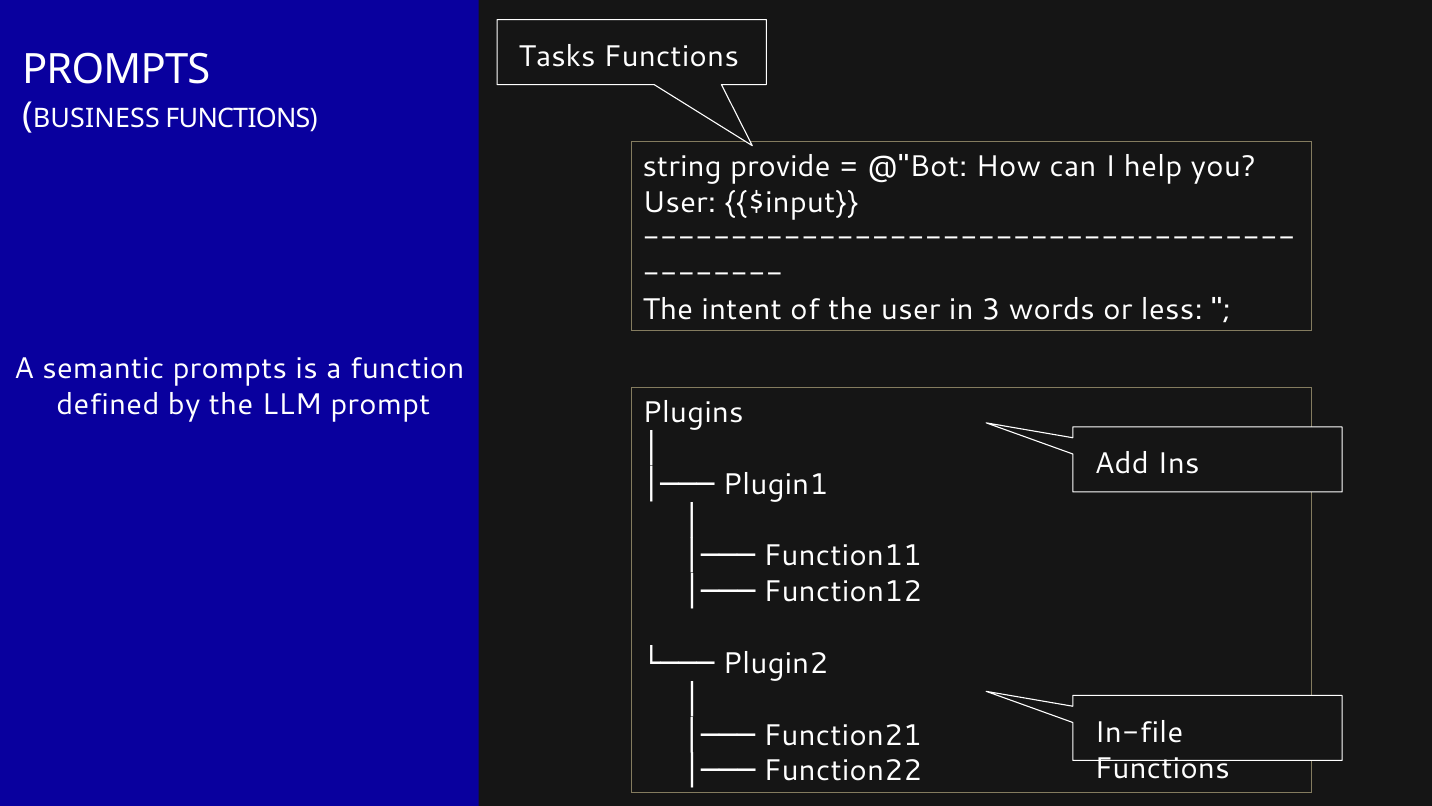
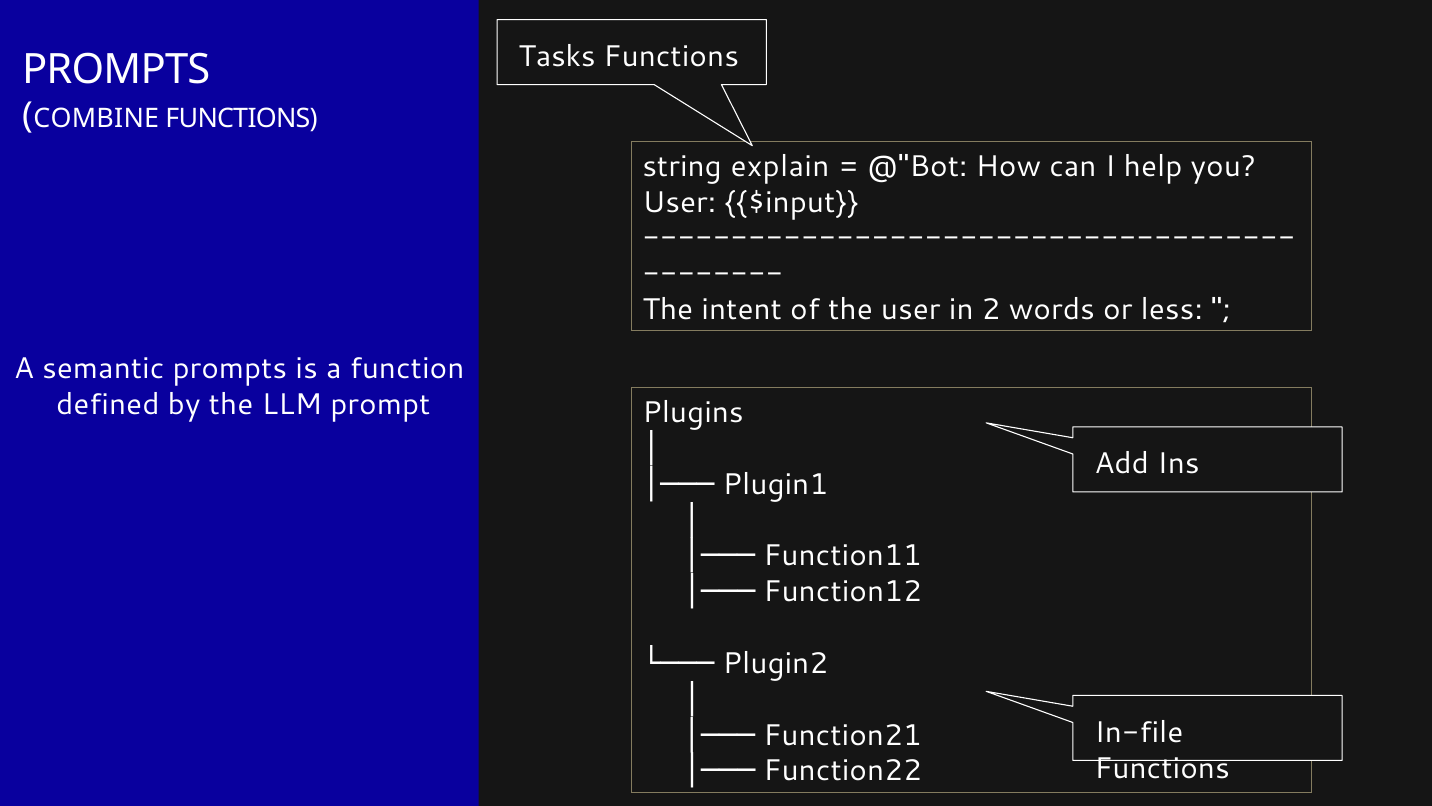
BUSINESS: BUSINESS -> COMBINE (96, 118)
provide: provide -> explain (780, 166)
3: 3 -> 2 (991, 310)
